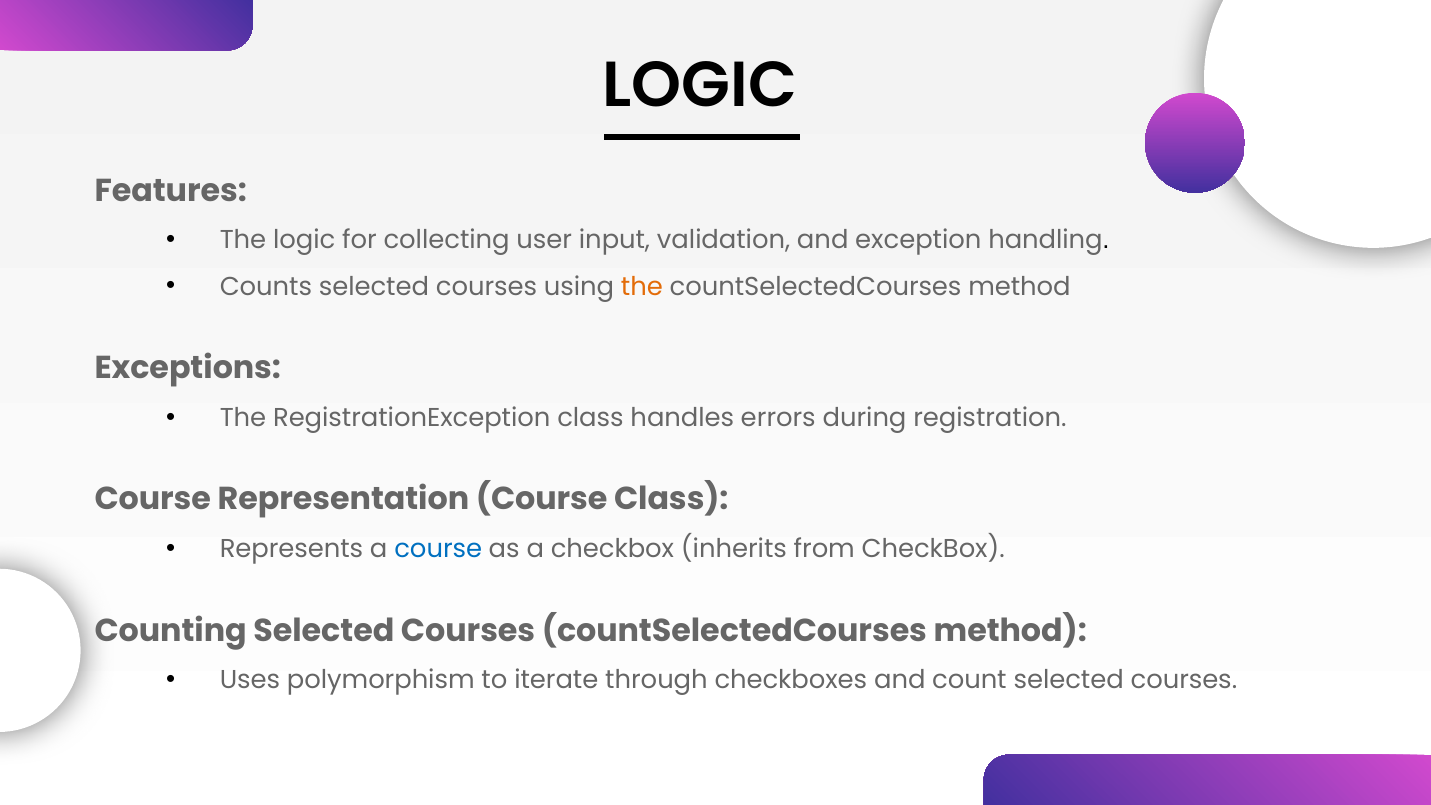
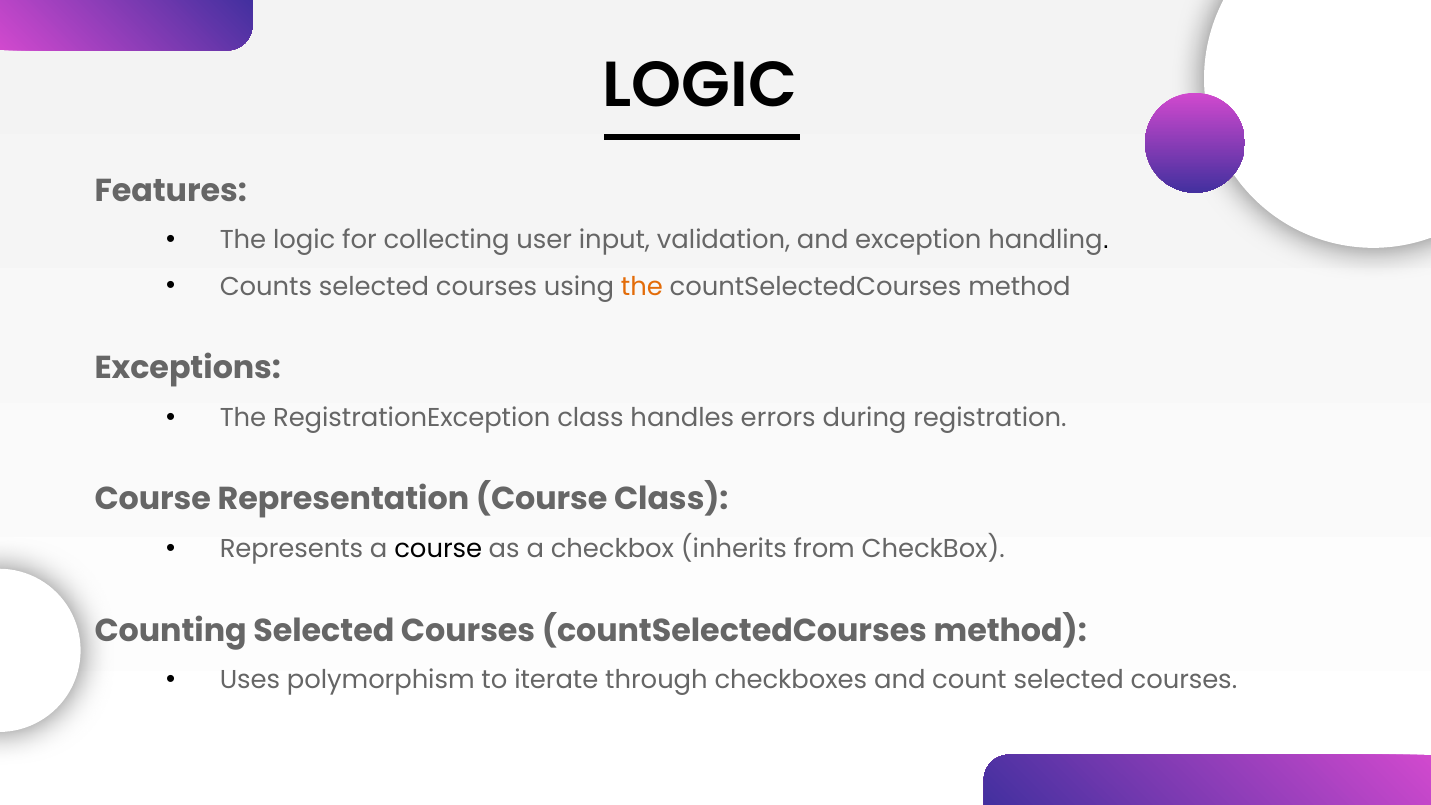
course colour: blue -> black (438, 549)
